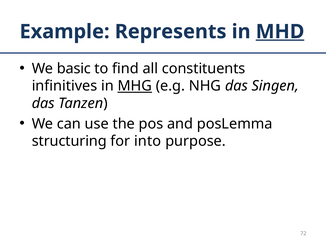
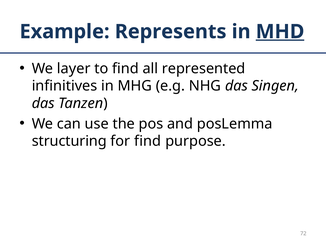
basic: basic -> layer (74, 68)
constituents: constituents -> represented (204, 68)
MHG underline: present -> none (135, 86)
for into: into -> find (148, 141)
